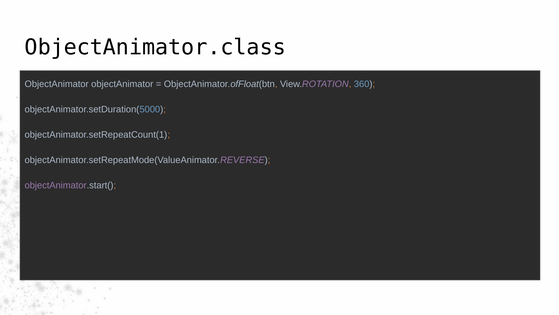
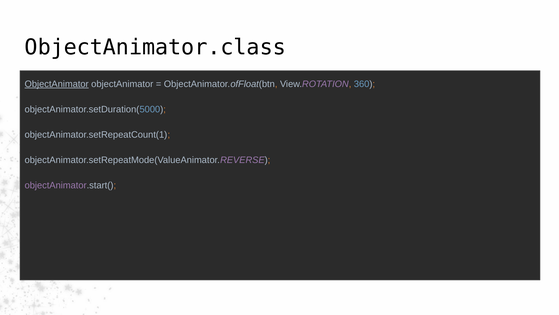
ObjectAnimator underline: none -> present (57, 84)
